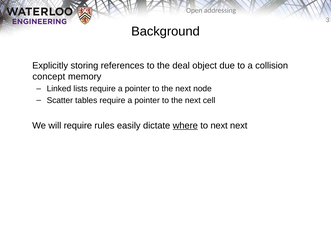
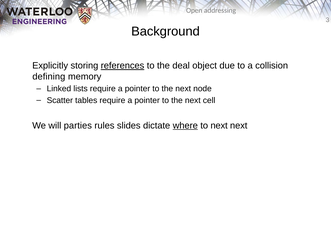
references underline: none -> present (123, 66)
concept: concept -> defining (49, 77)
will require: require -> parties (78, 126)
easily: easily -> slides (129, 126)
